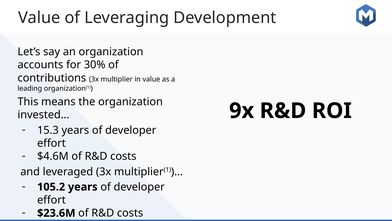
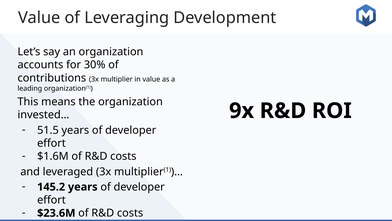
15.3: 15.3 -> 51.5 (48, 130)
$4.6M: $4.6M -> $1.6M (53, 156)
105.2: 105.2 -> 145.2 (51, 187)
